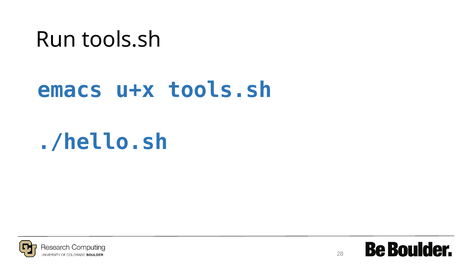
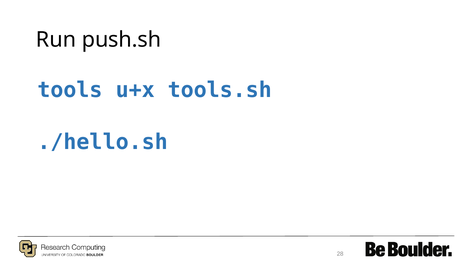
Run tools.sh: tools.sh -> push.sh (121, 40)
emacs: emacs -> tools (70, 90)
